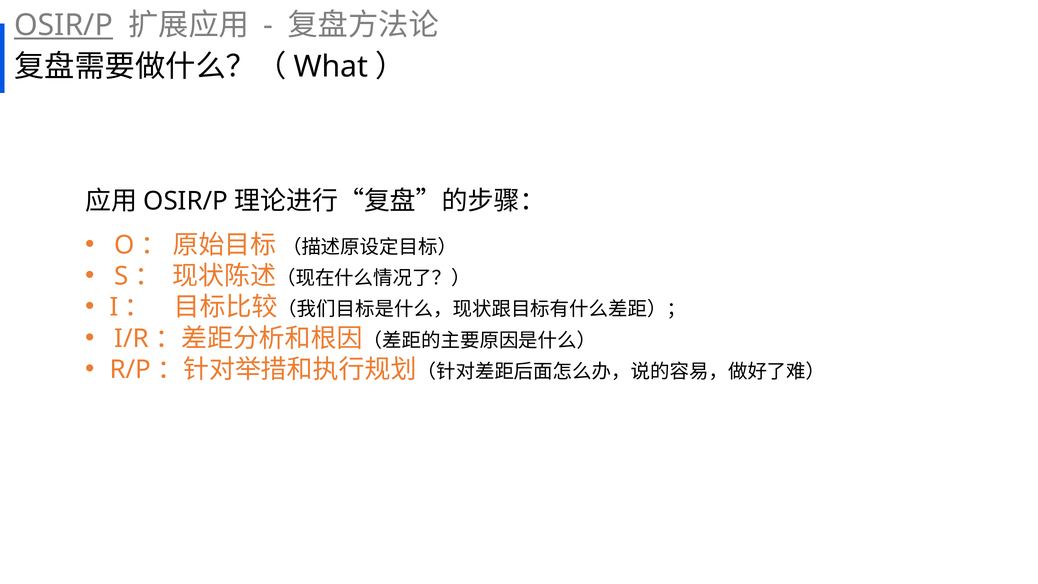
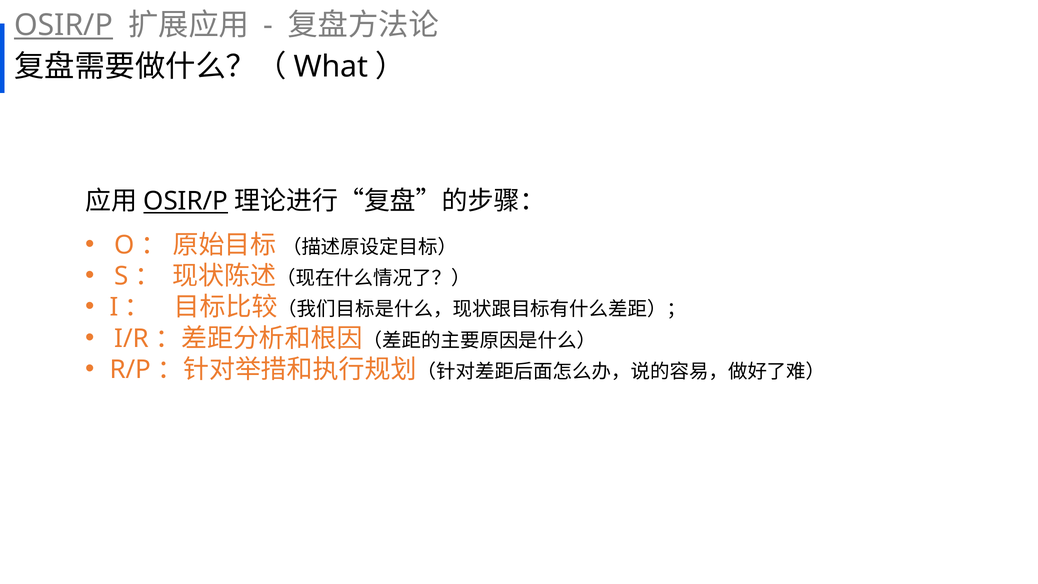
OSIR/P underline: none -> present (186, 201)
